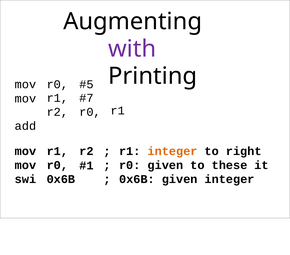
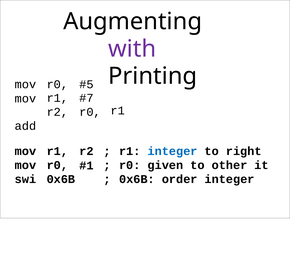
integer colour: orange -> blue (173, 151)
these: these -> other (230, 165)
0x6B given: given -> order (180, 179)
